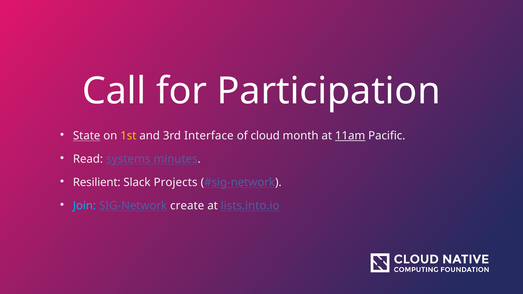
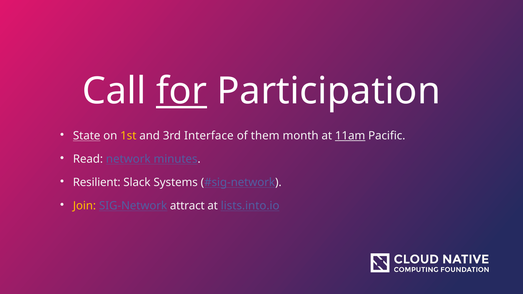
for underline: none -> present (182, 91)
cloud: cloud -> them (265, 136)
systems: systems -> network (128, 159)
Projects: Projects -> Systems (176, 182)
Join colour: light blue -> yellow (84, 206)
create: create -> attract (187, 206)
